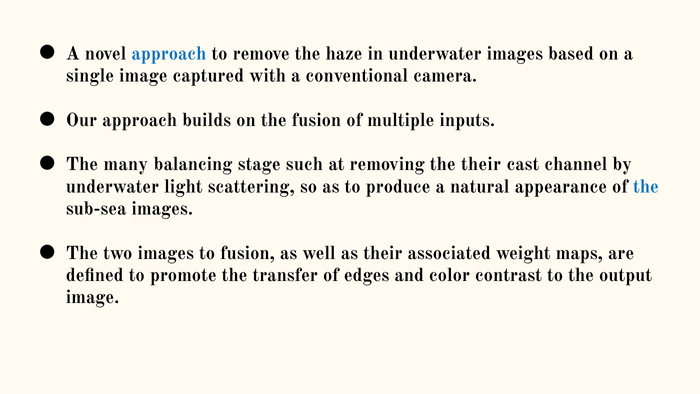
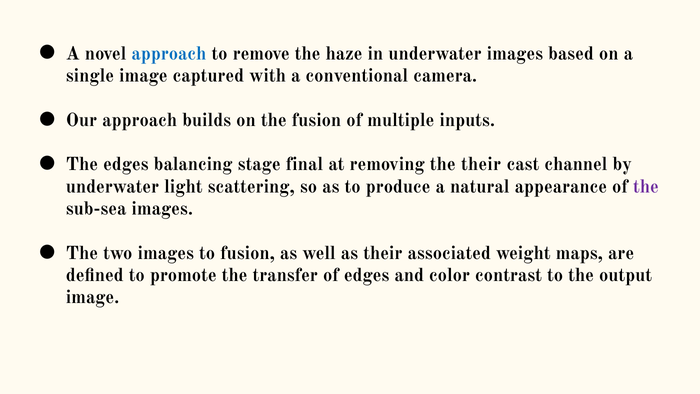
The many: many -> edges (126, 164)
such: such -> final (304, 164)
the colour: blue -> purple (646, 186)
